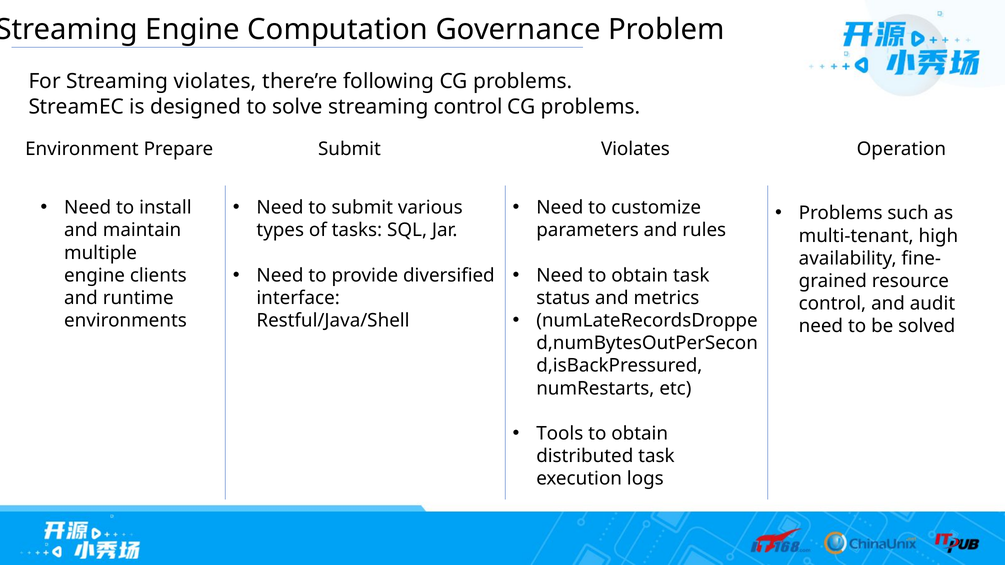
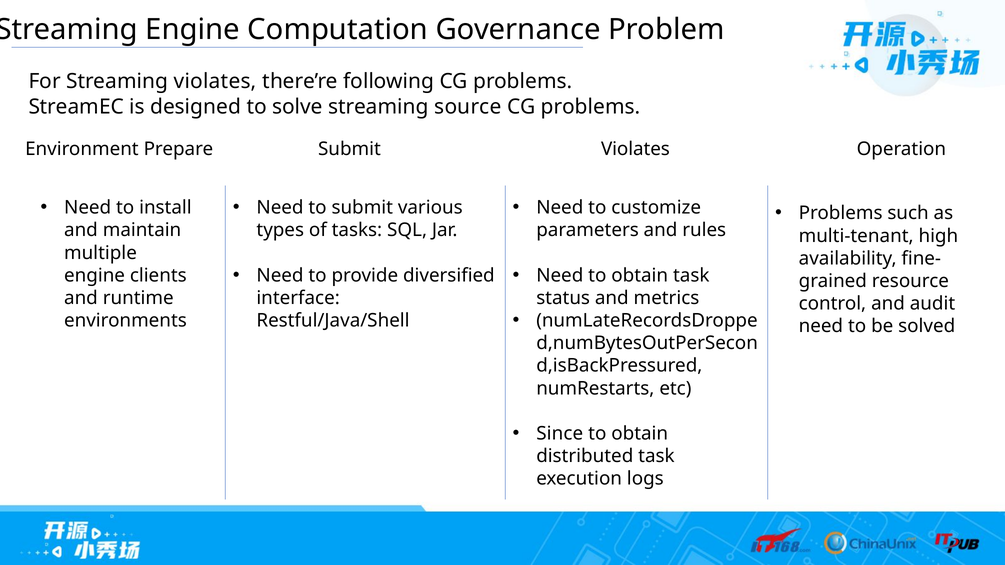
streaming control: control -> source (468, 107)
Tools: Tools -> Since (560, 434)
